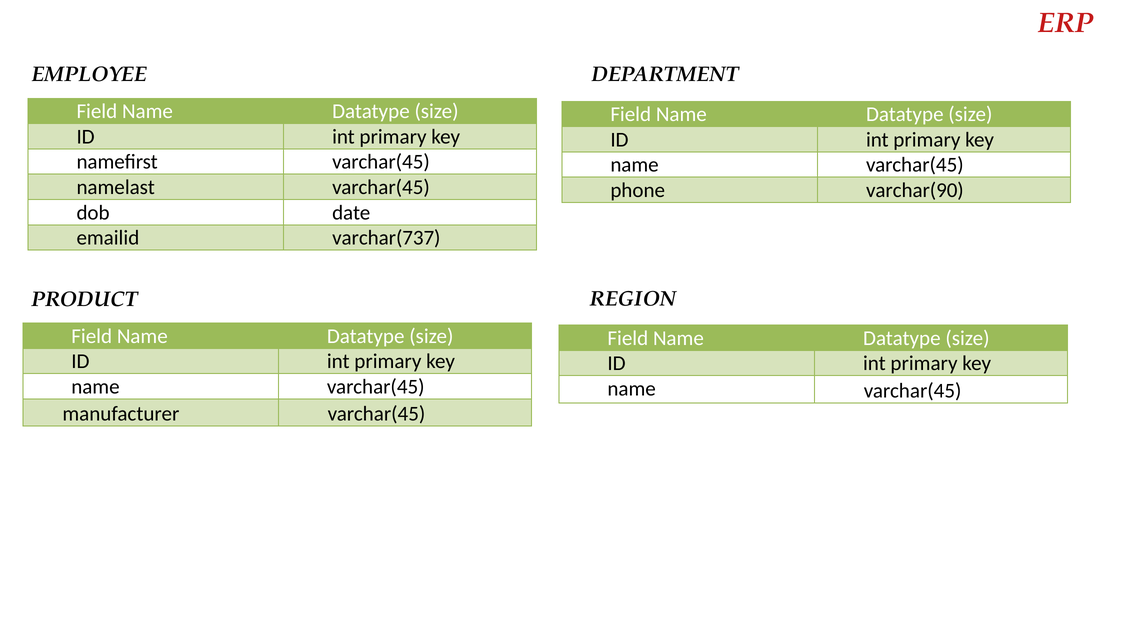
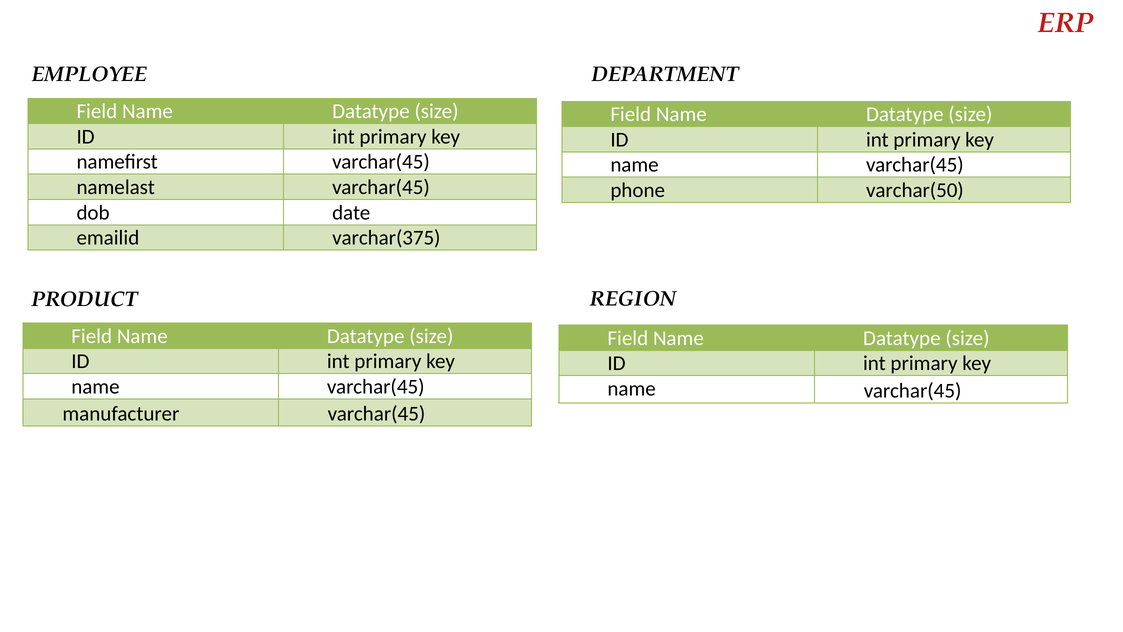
varchar(90: varchar(90 -> varchar(50 (915, 190)
varchar(737: varchar(737 -> varchar(375 (386, 238)
